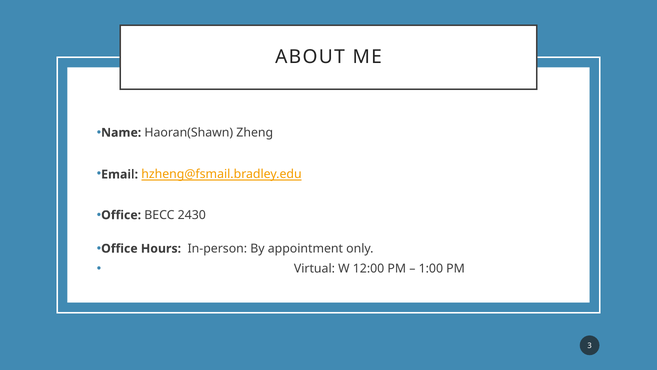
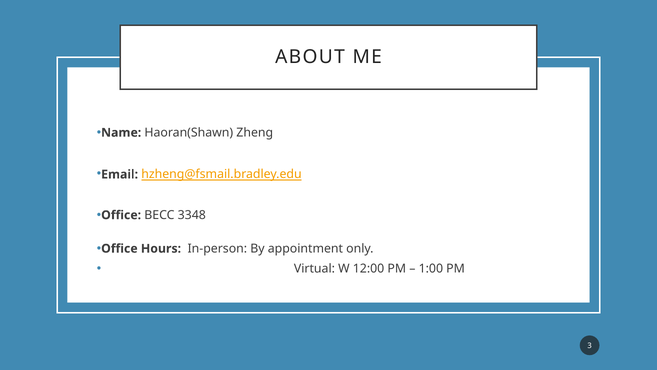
2430: 2430 -> 3348 (192, 215)
